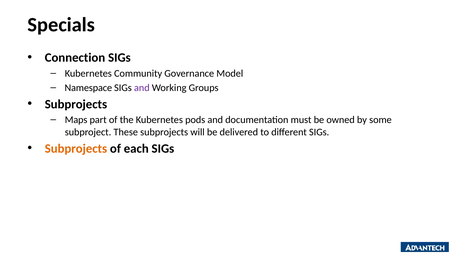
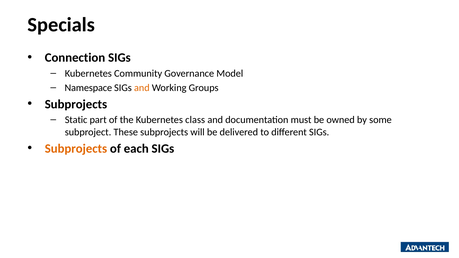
and colour: purple -> orange (142, 88)
Maps: Maps -> Static (76, 120)
pods: pods -> class (195, 120)
